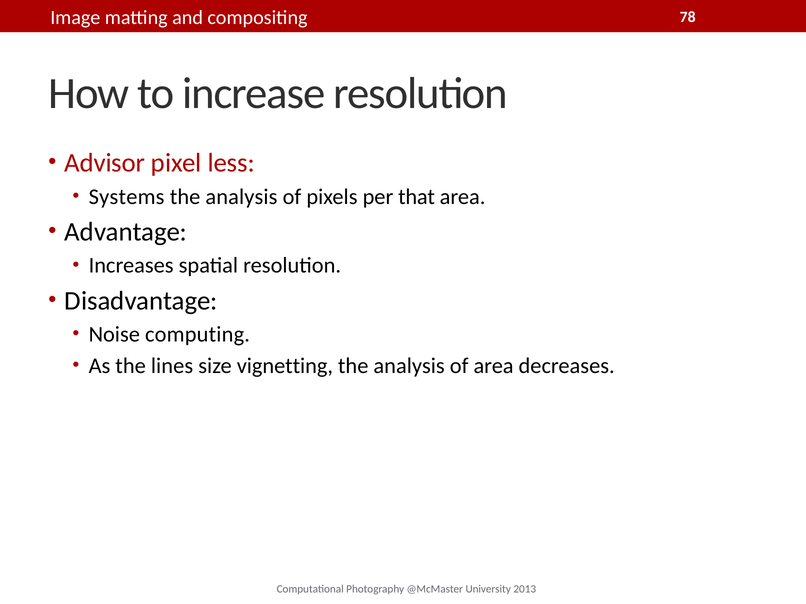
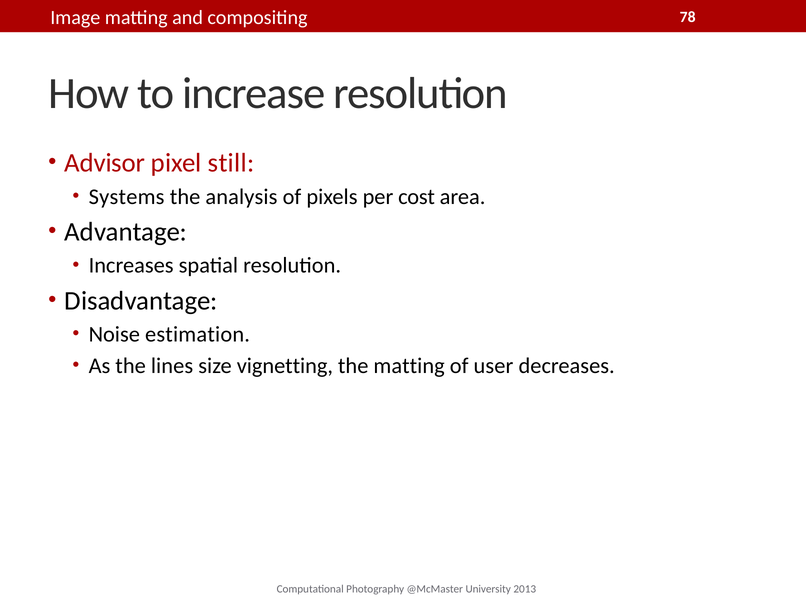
less: less -> still (231, 163)
that: that -> cost (417, 197)
computing: computing -> estimation (198, 335)
analysis: analysis -> matting (409, 366)
of area: area -> user (493, 366)
